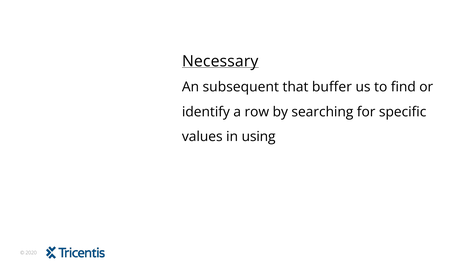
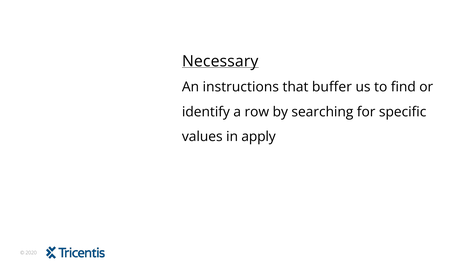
subsequent: subsequent -> instructions (241, 87)
using: using -> apply (259, 137)
